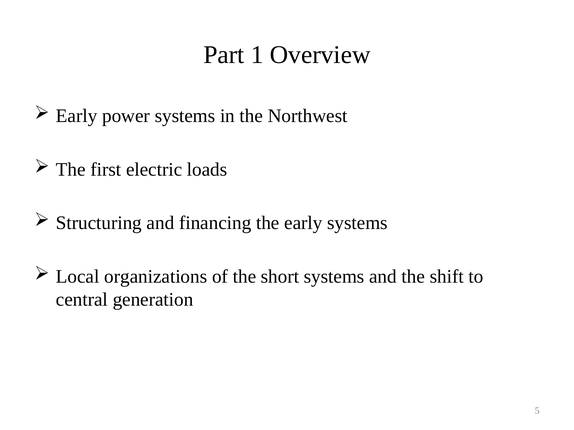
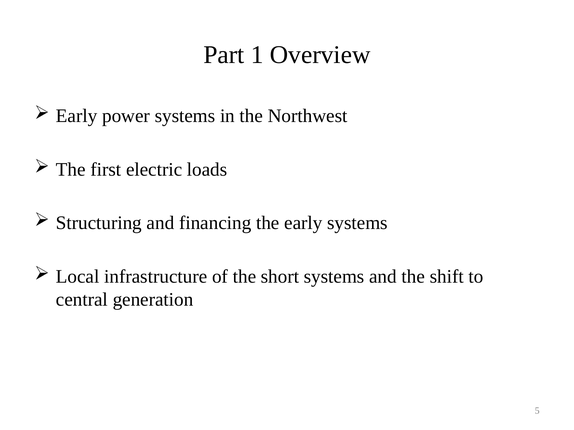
organizations: organizations -> infrastructure (156, 277)
